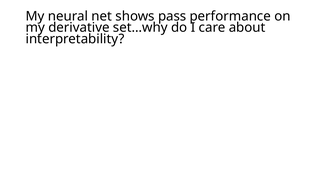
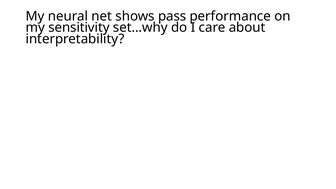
derivative: derivative -> sensitivity (79, 28)
